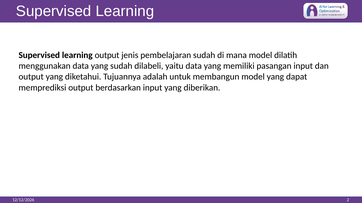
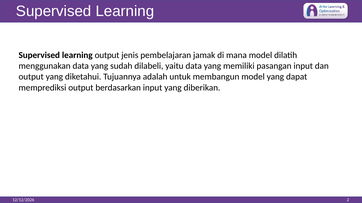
pembelajaran sudah: sudah -> jamak (204, 55)
